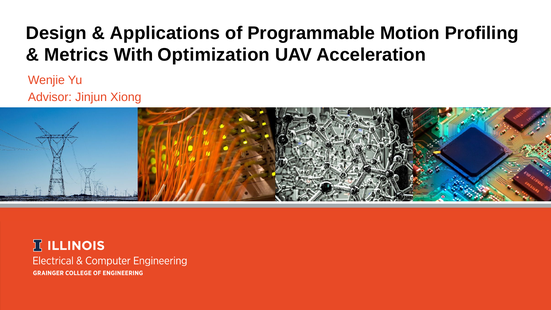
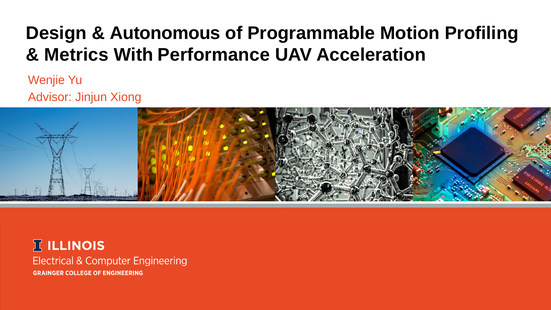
Applications: Applications -> Autonomous (165, 33)
Optimization: Optimization -> Performance (214, 55)
